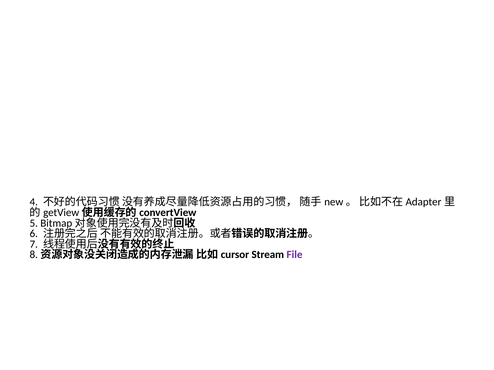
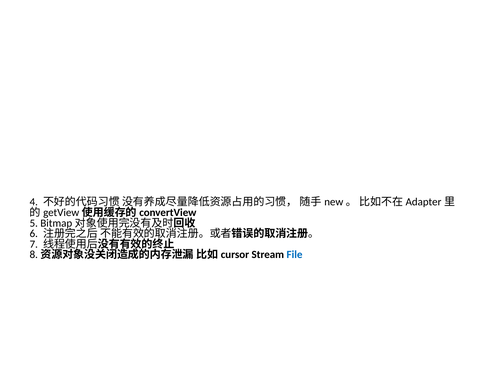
File colour: purple -> blue (295, 255)
